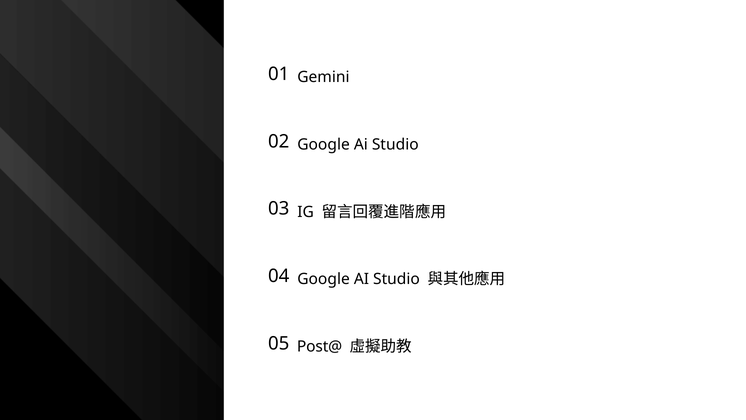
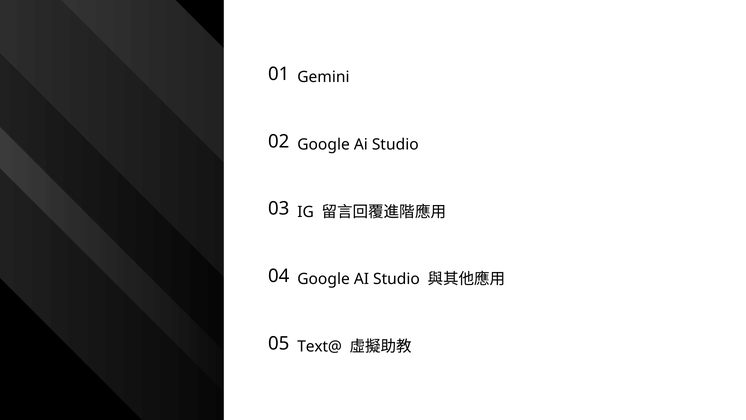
Post@: Post@ -> Text@ (320, 346)
